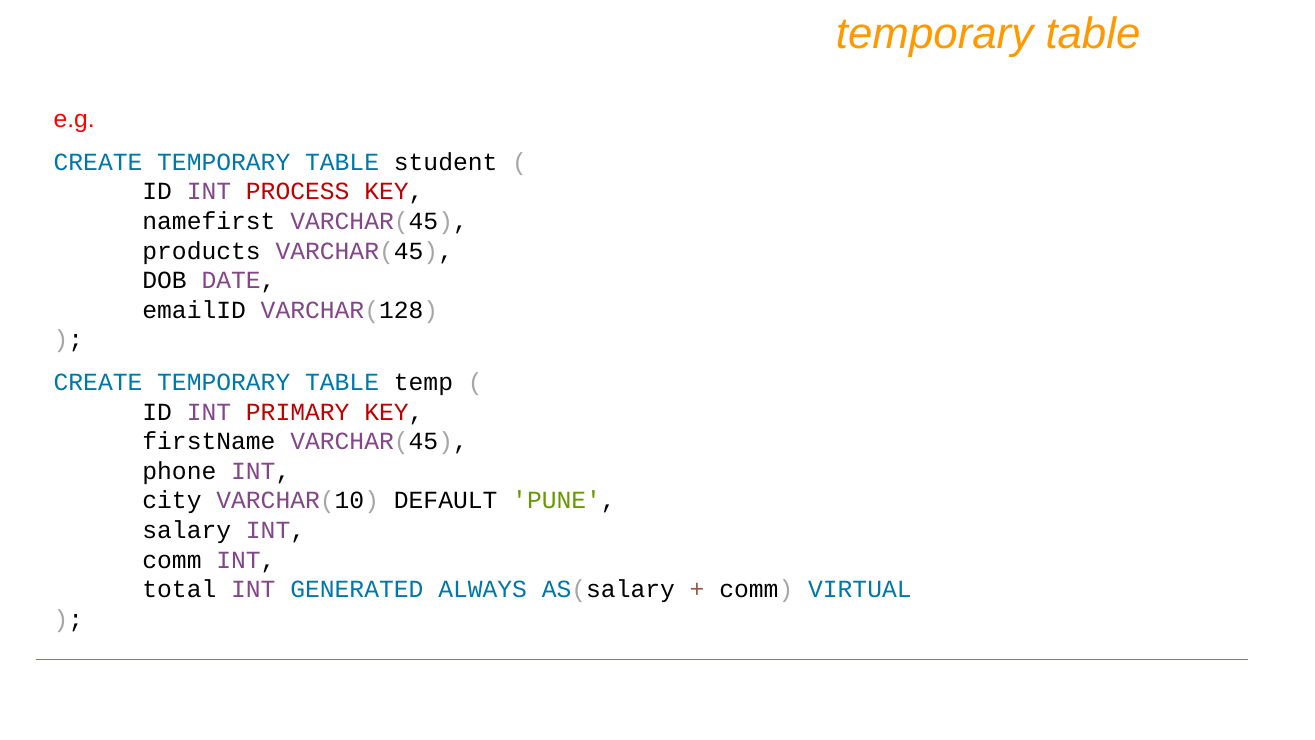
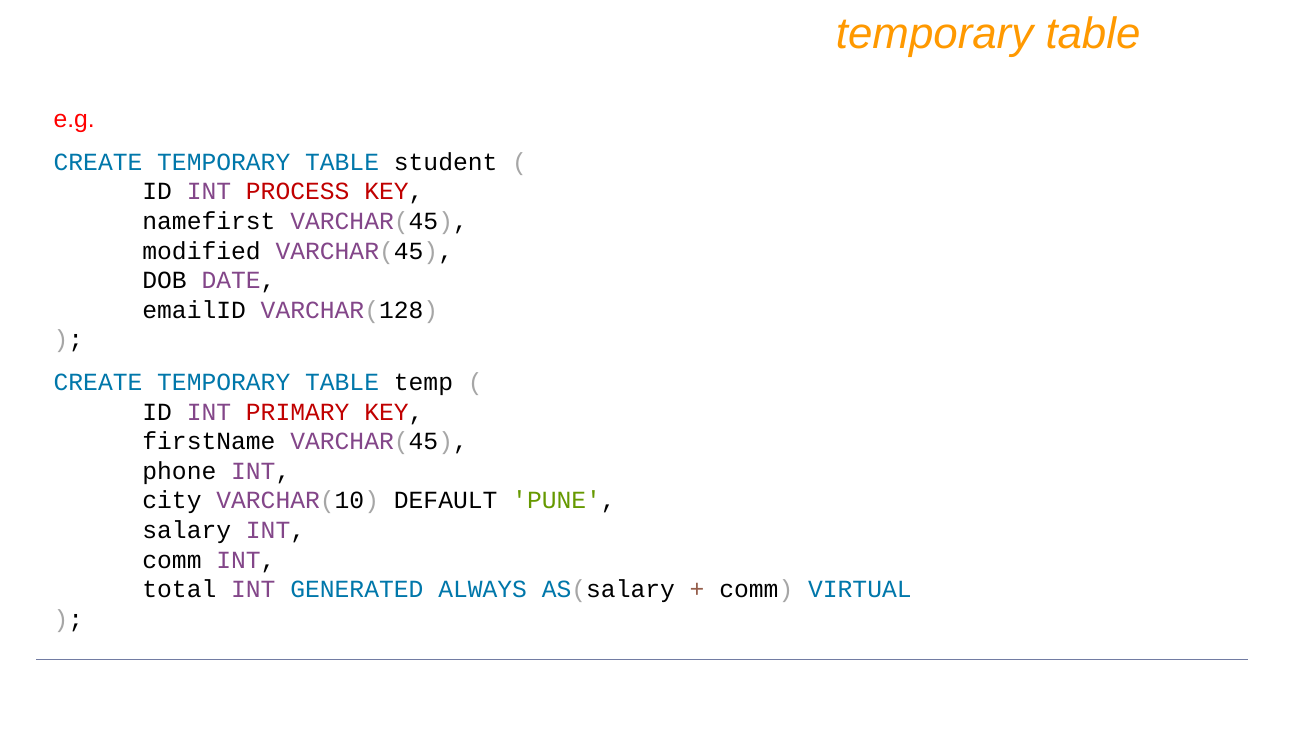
products: products -> modified (202, 251)
